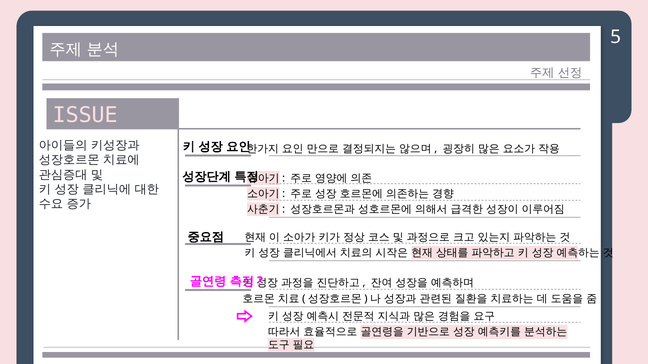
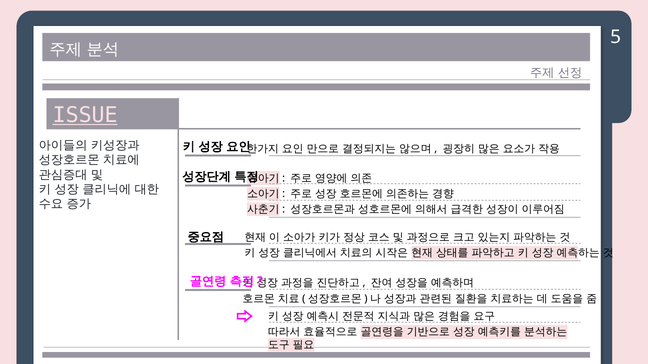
ISSUE underline: none -> present (85, 115)
